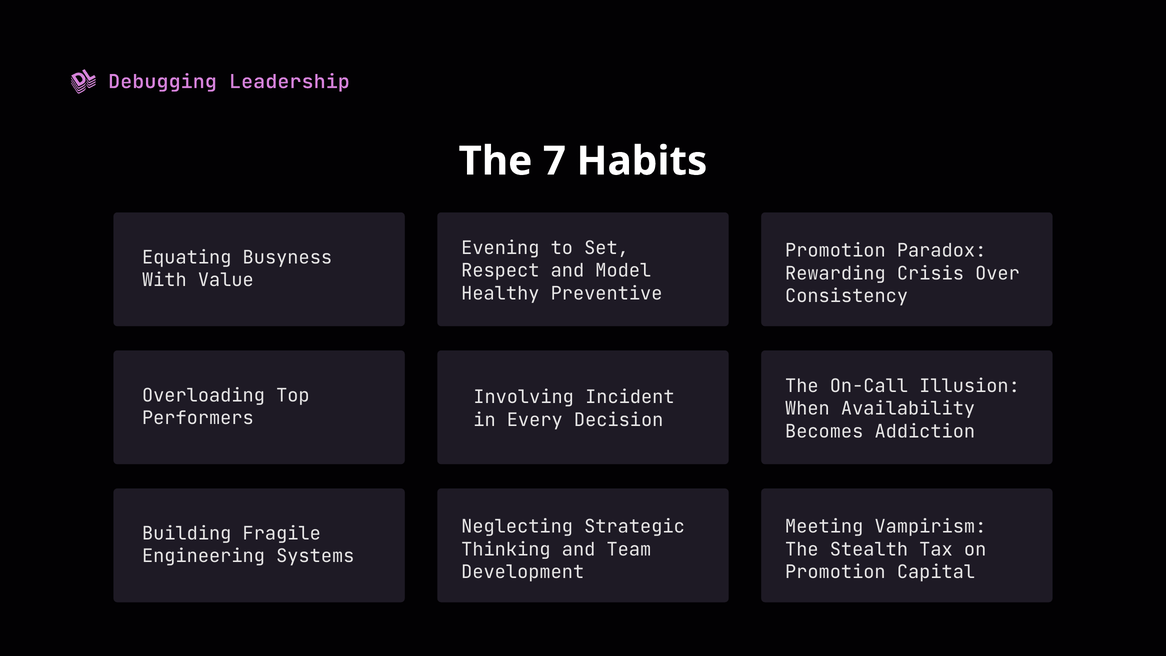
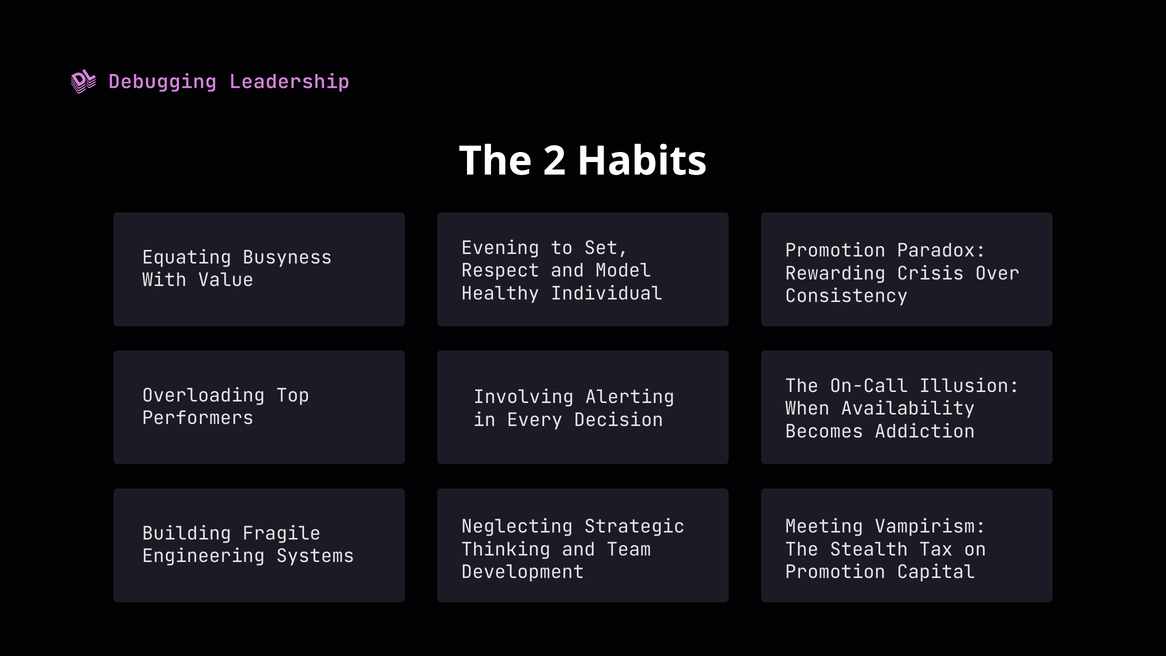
7: 7 -> 2 (554, 161)
Preventive: Preventive -> Individual (607, 293)
Incident: Incident -> Alerting (630, 397)
